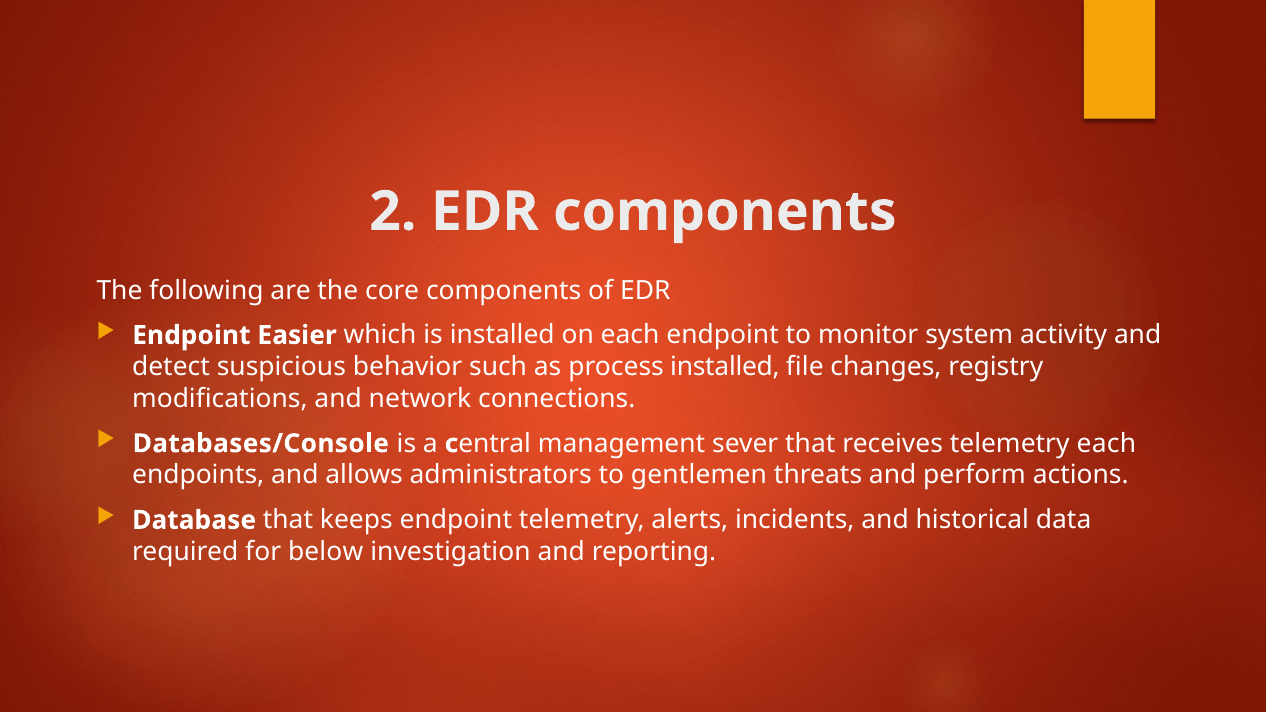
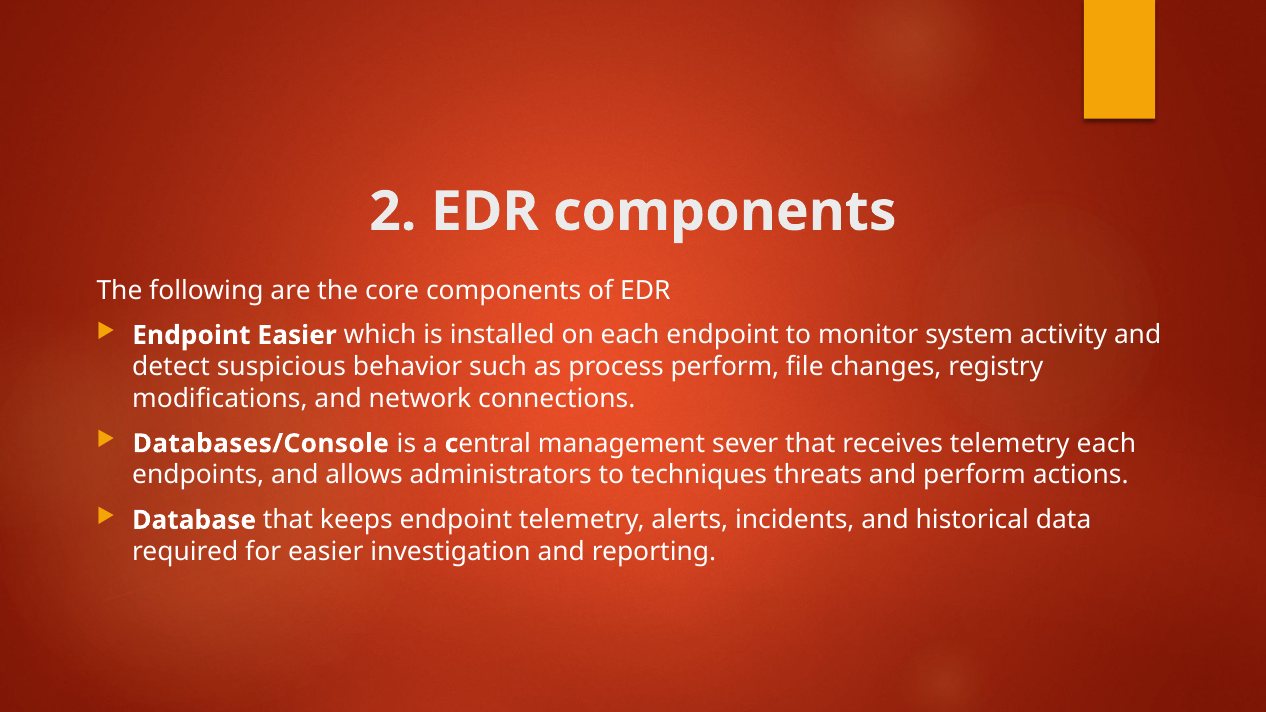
process installed: installed -> perform (725, 367)
gentlemen: gentlemen -> techniques (699, 475)
for below: below -> easier (326, 552)
